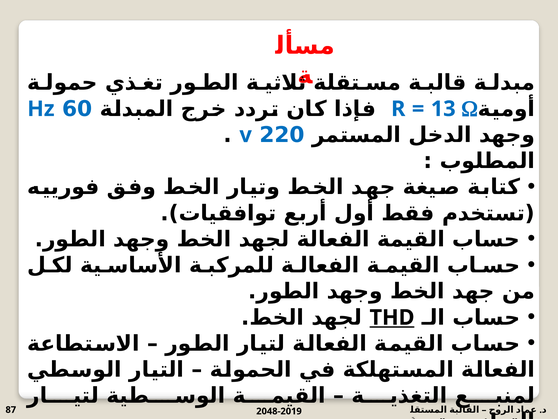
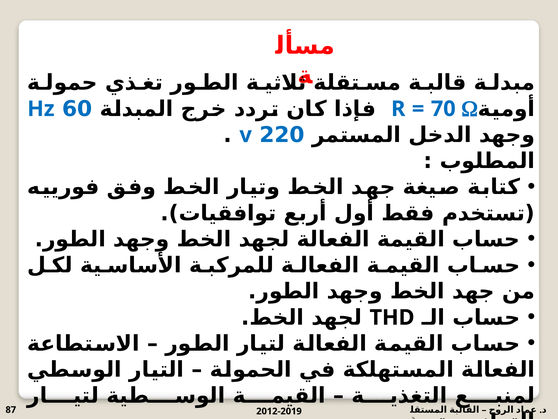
13: 13 -> 70 (443, 109)
THD underline: present -> none (392, 317)
2048-2019: 2048-2019 -> 2012-2019 (279, 411)
